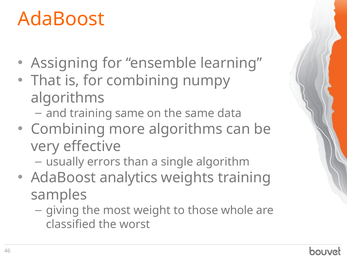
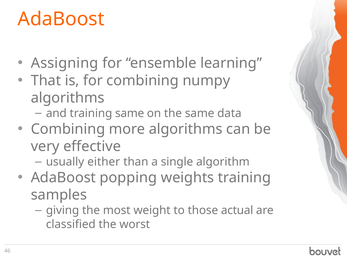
errors: errors -> either (104, 162)
analytics: analytics -> popping (128, 178)
whole: whole -> actual (237, 211)
